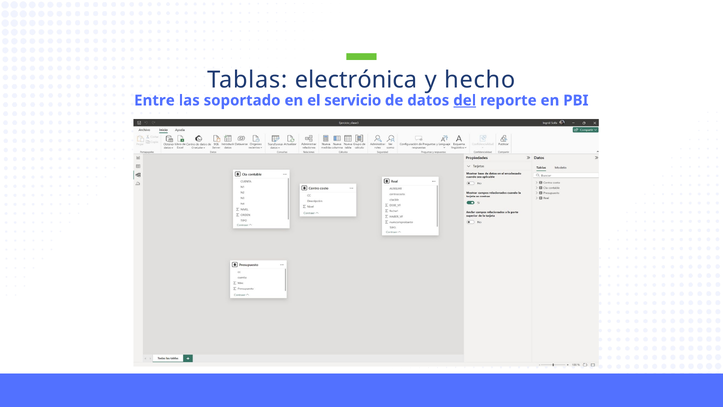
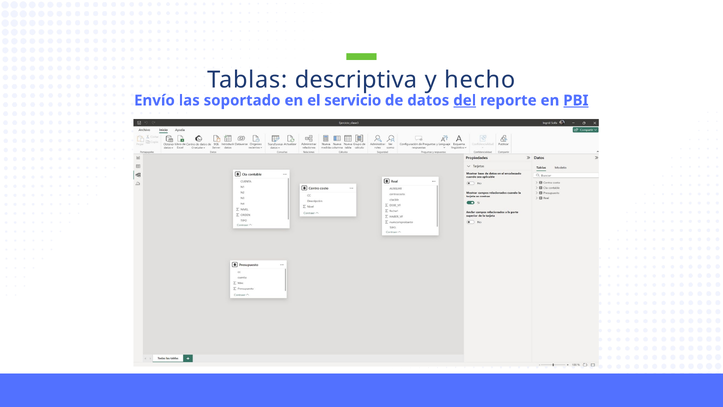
electrónica: electrónica -> descriptiva (356, 80)
Entre: Entre -> Envío (154, 100)
PBI underline: none -> present (576, 100)
